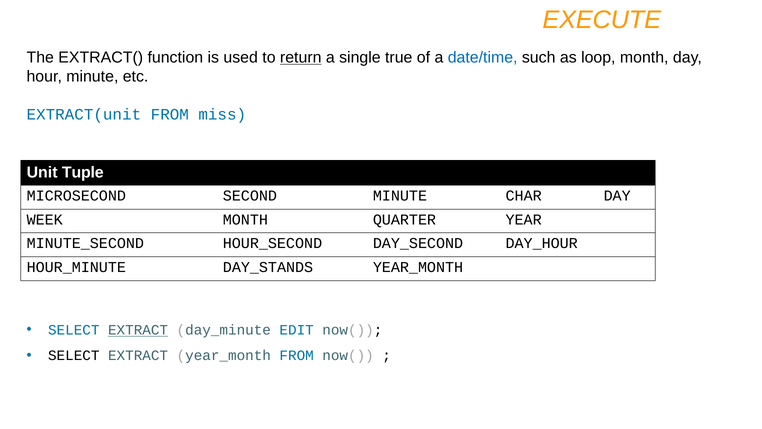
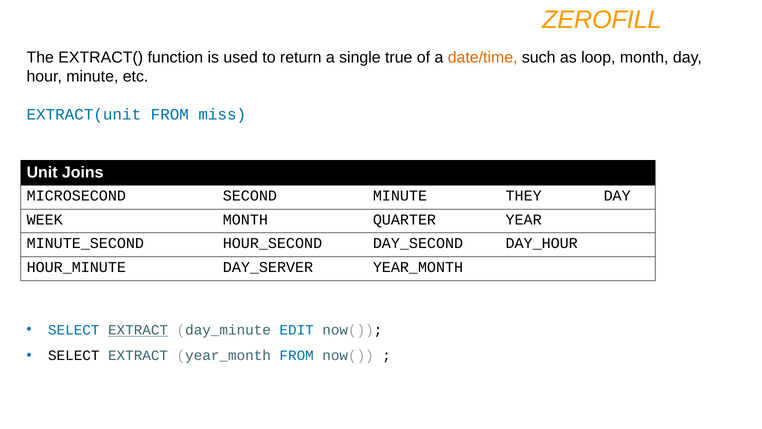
EXECUTE: EXECUTE -> ZEROFILL (602, 20)
return underline: present -> none (301, 57)
date/time colour: blue -> orange (483, 57)
Tuple: Tuple -> Joins (83, 172)
CHAR: CHAR -> THEY (524, 196)
DAY_STANDS: DAY_STANDS -> DAY_SERVER (268, 267)
